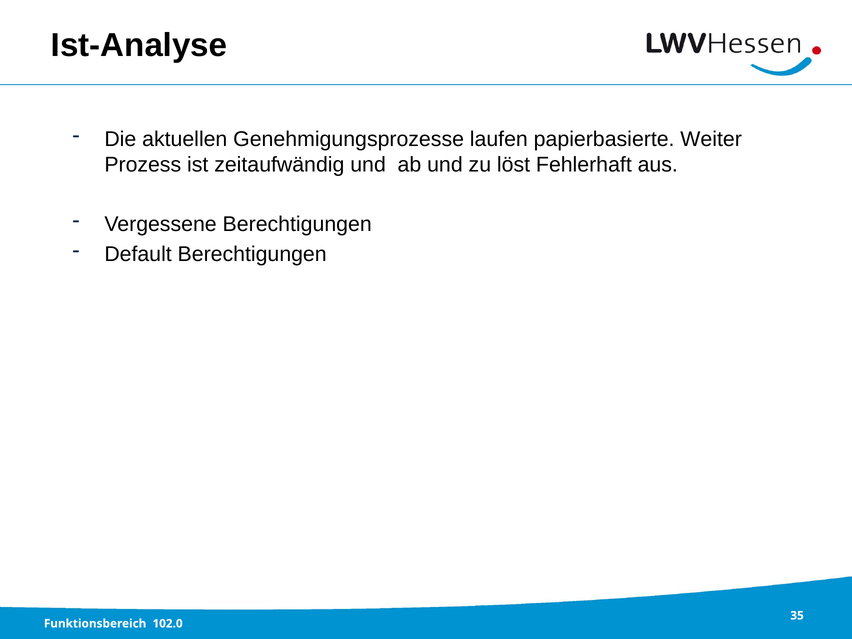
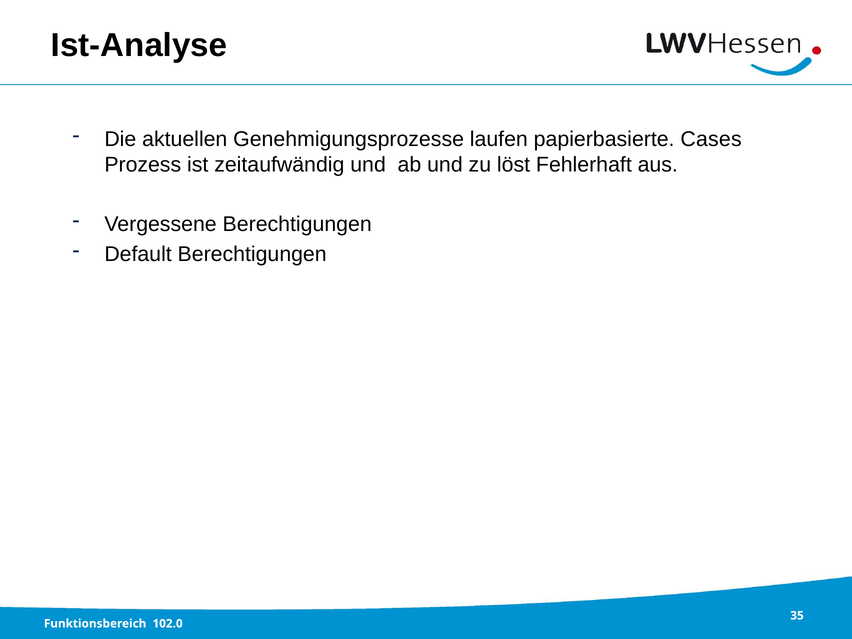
Weiter: Weiter -> Cases (711, 139)
